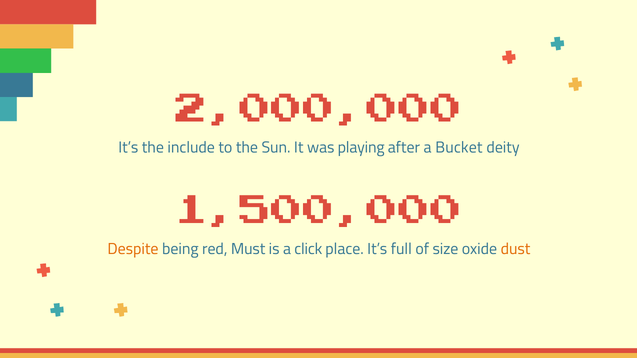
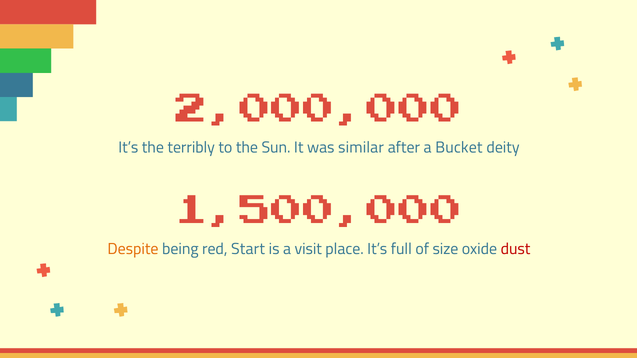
include: include -> terribly (191, 147)
playing: playing -> similar (361, 147)
Must: Must -> Start (248, 249)
click: click -> visit (308, 249)
dust colour: orange -> red (516, 249)
